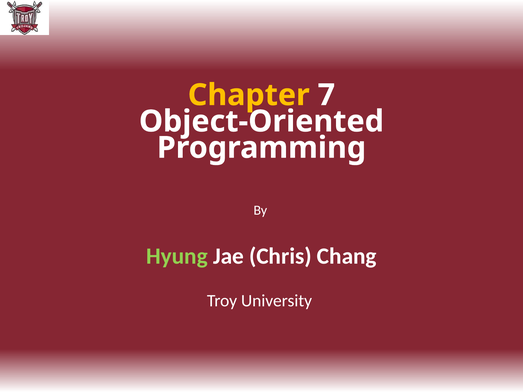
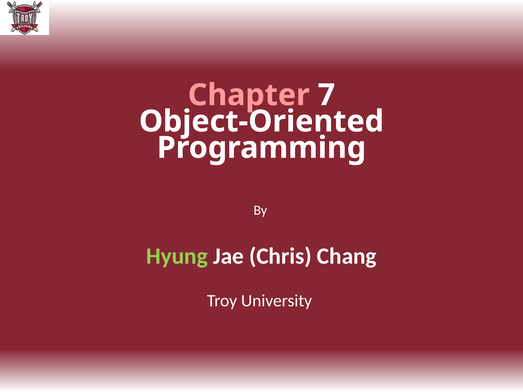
Chapter colour: yellow -> pink (249, 95)
